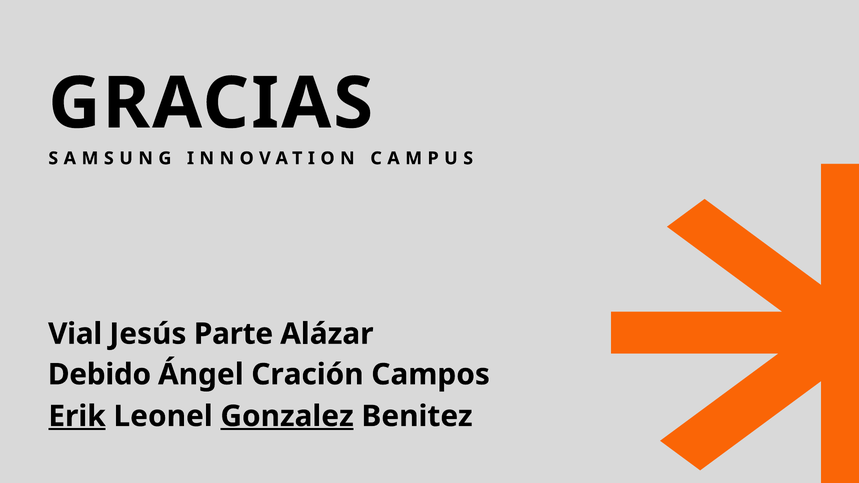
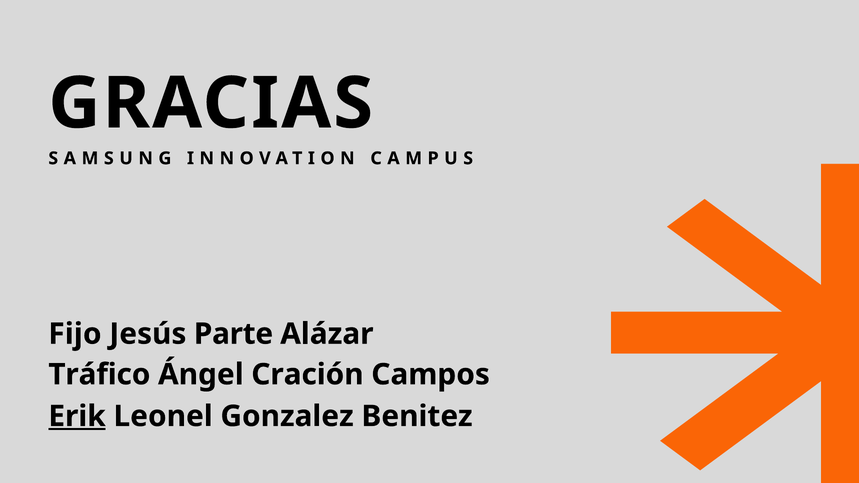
Vial: Vial -> Fijo (75, 334)
Debido: Debido -> Tráfico (99, 375)
Gonzalez underline: present -> none (287, 416)
